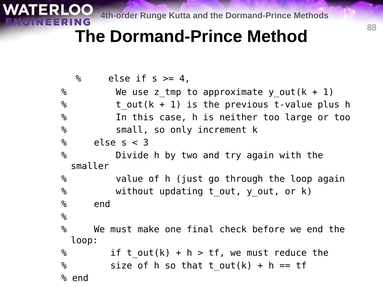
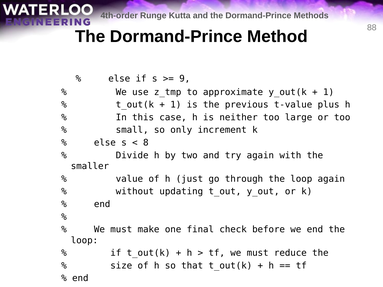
4: 4 -> 9 (185, 79)
3: 3 -> 8 (146, 143)
